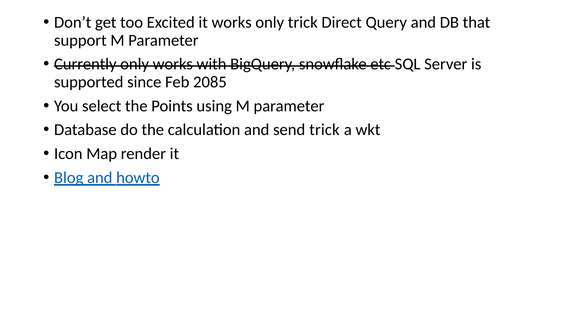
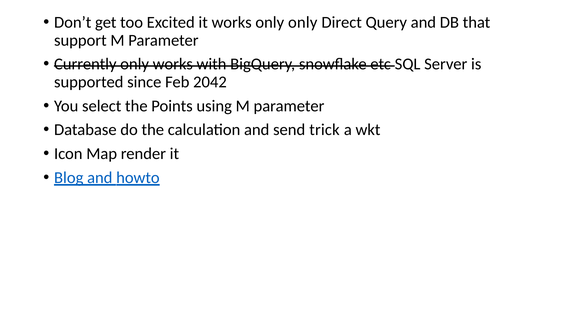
only trick: trick -> only (303, 22)
2085: 2085 -> 2042 (210, 82)
